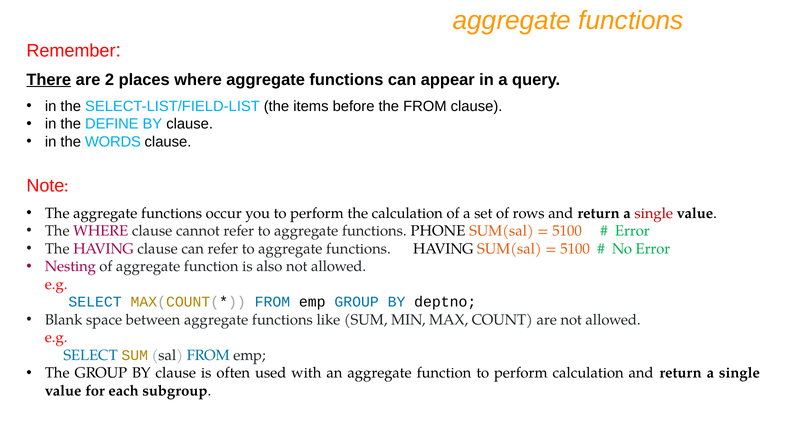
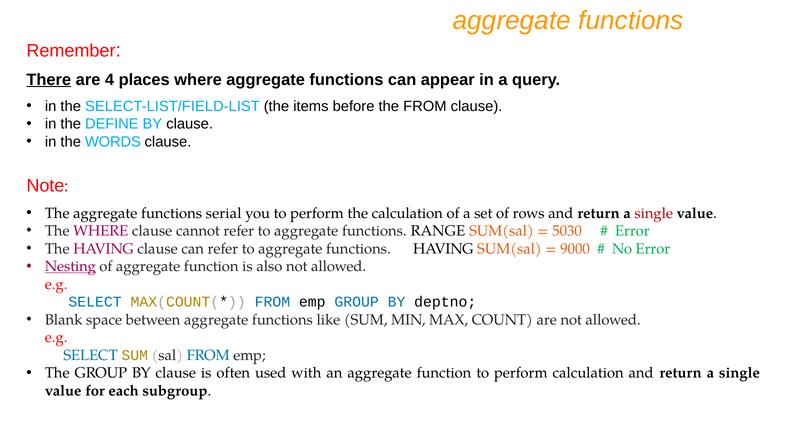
2: 2 -> 4 (110, 80)
occur: occur -> serial (224, 213)
PHONE: PHONE -> RANGE (438, 230)
5100: 5100 -> 5030 (567, 230)
5100: 5100 -> 9000 (575, 248)
Nesting underline: none -> present (70, 266)
